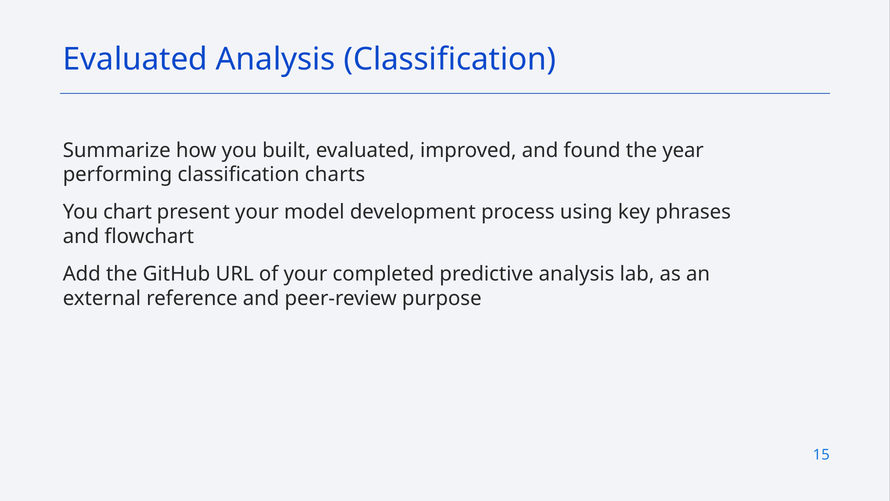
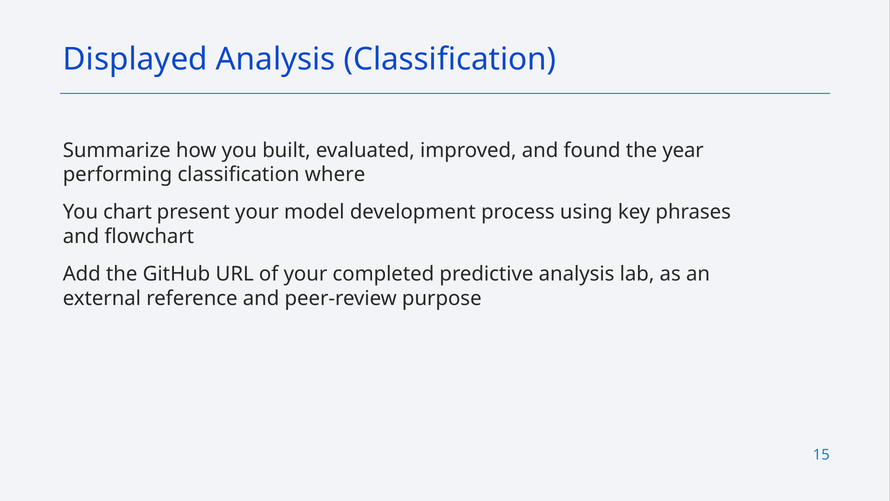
Evaluated: Evaluated -> Displayed (135, 59)
charts: charts -> where (335, 175)
